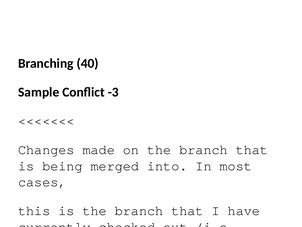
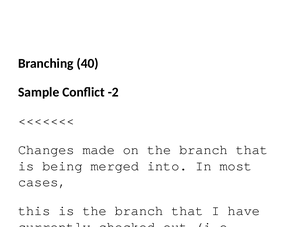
-3: -3 -> -2 (113, 92)
